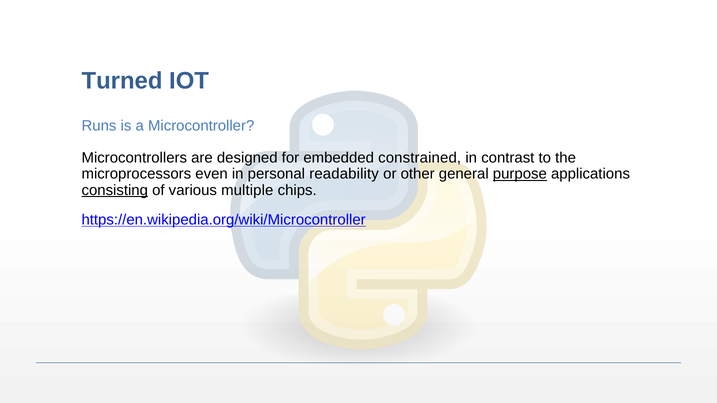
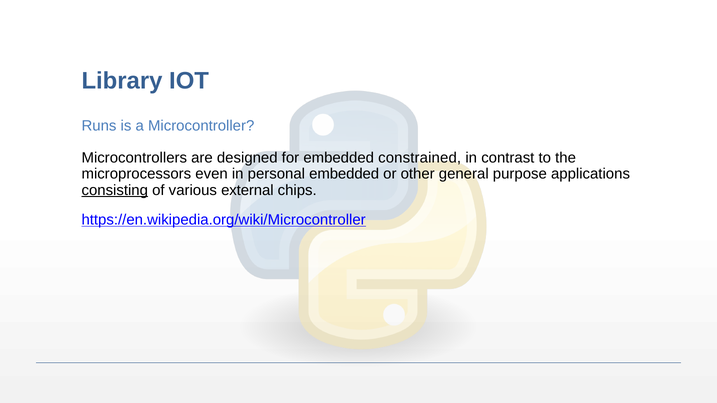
Turned: Turned -> Library (122, 81)
personal readability: readability -> embedded (344, 174)
purpose underline: present -> none (520, 174)
multiple: multiple -> external (247, 190)
